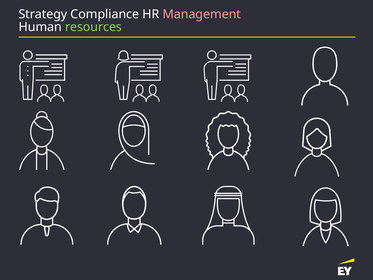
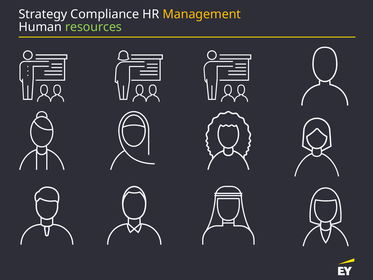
Management colour: pink -> yellow (202, 14)
